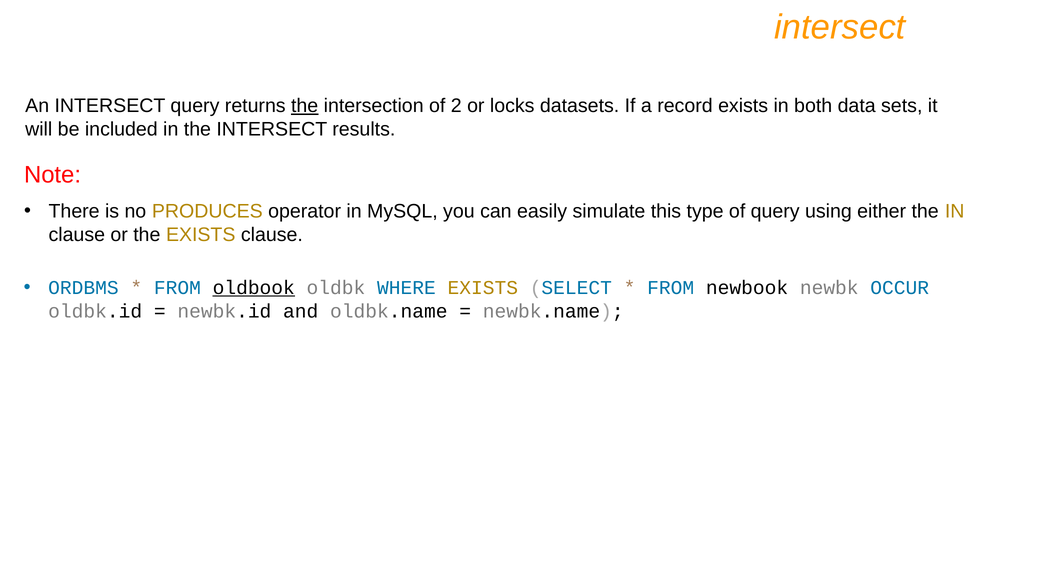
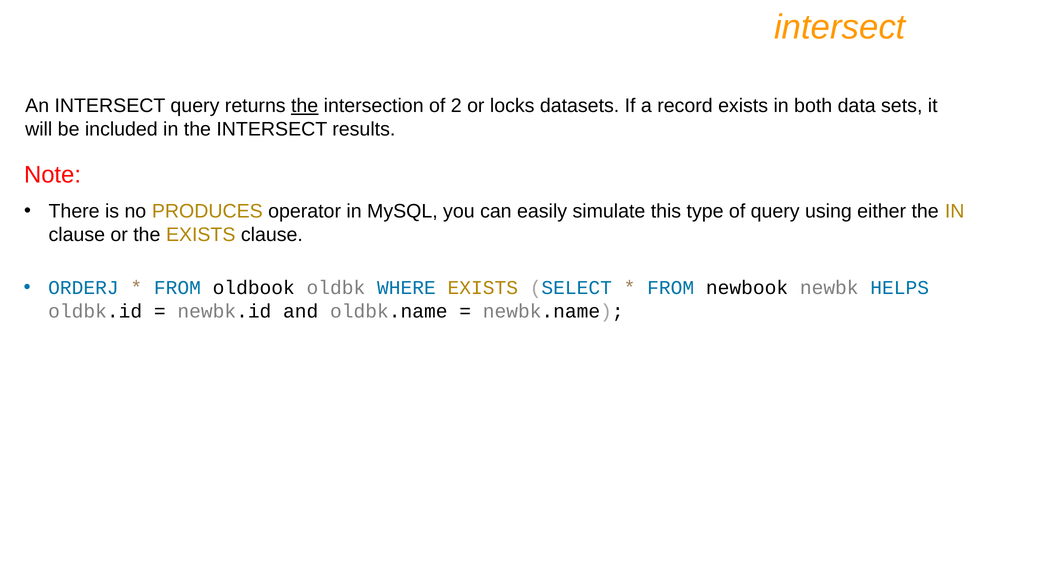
ORDBMS: ORDBMS -> ORDERJ (83, 287)
oldbook underline: present -> none (254, 287)
OCCUR: OCCUR -> HELPS (900, 287)
